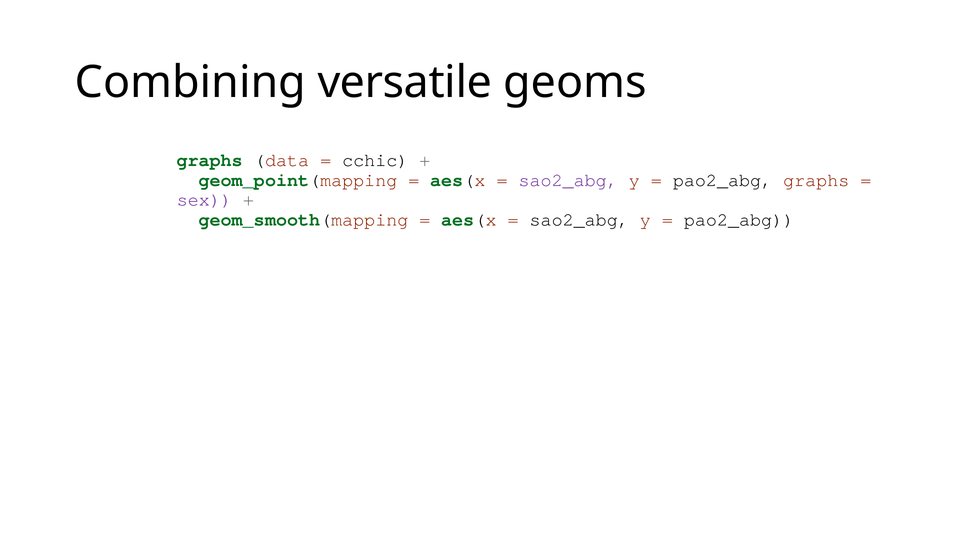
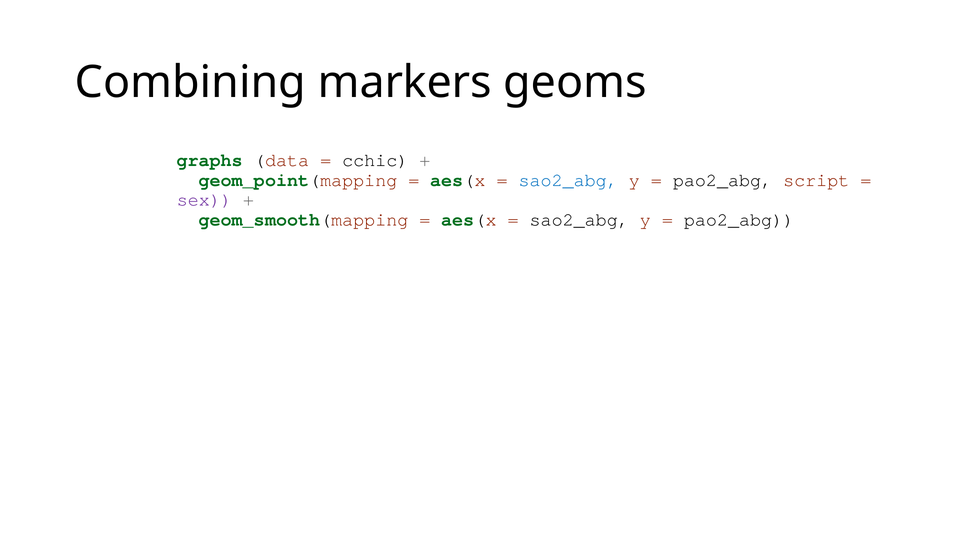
versatile: versatile -> markers (405, 82)
sao2_abg colour: purple -> blue (568, 180)
pao2_abg graphs: graphs -> script (816, 180)
